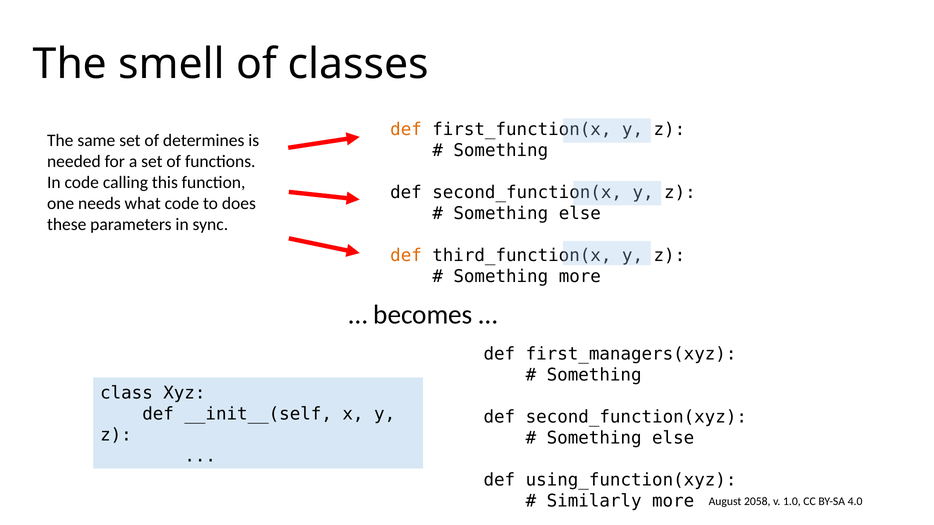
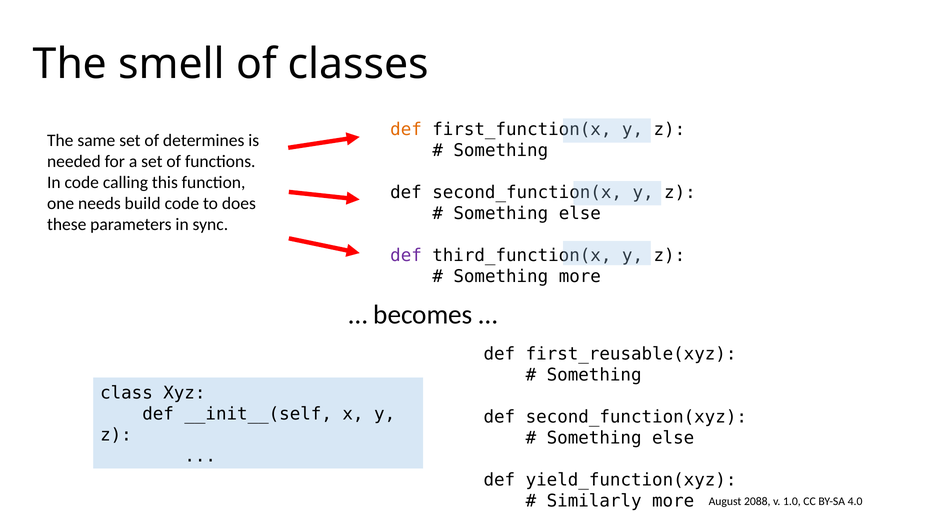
what: what -> build (143, 204)
def colour: orange -> purple (406, 256)
first_managers(xyz: first_managers(xyz -> first_reusable(xyz (631, 354)
using_function(xyz: using_function(xyz -> yield_function(xyz (631, 480)
2058: 2058 -> 2088 (757, 502)
